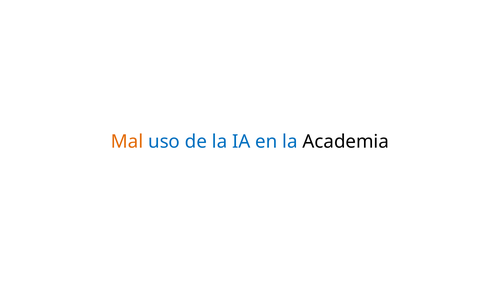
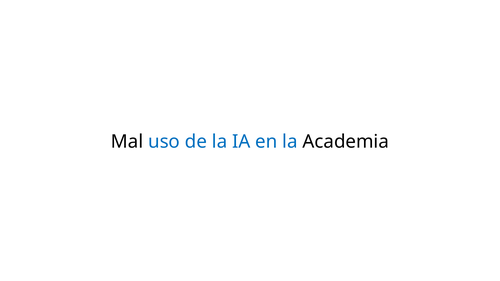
Mal colour: orange -> black (127, 142)
